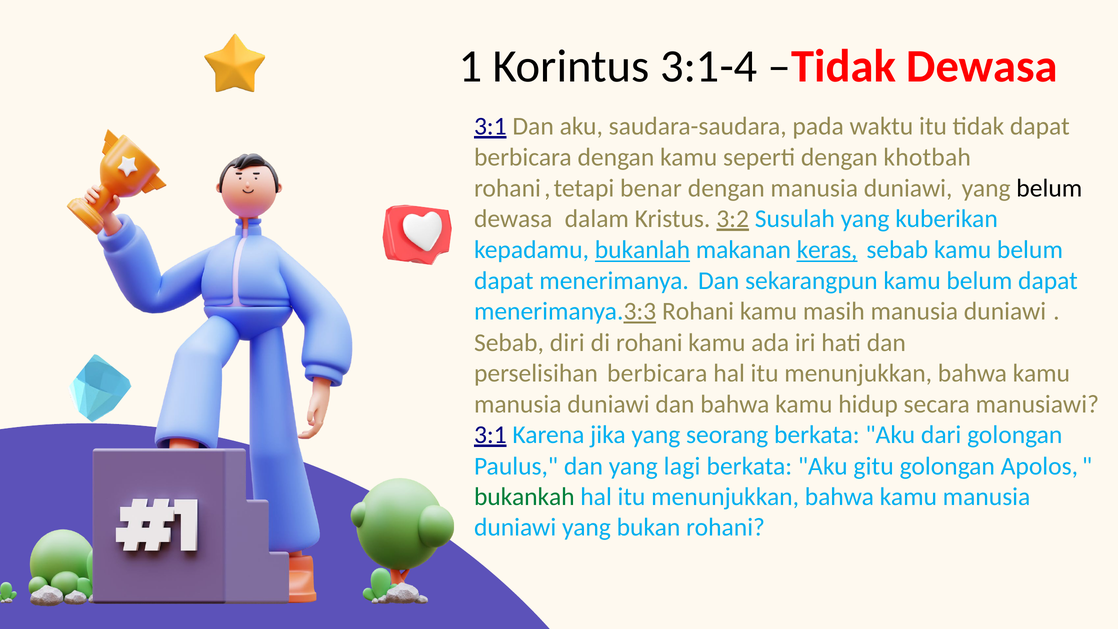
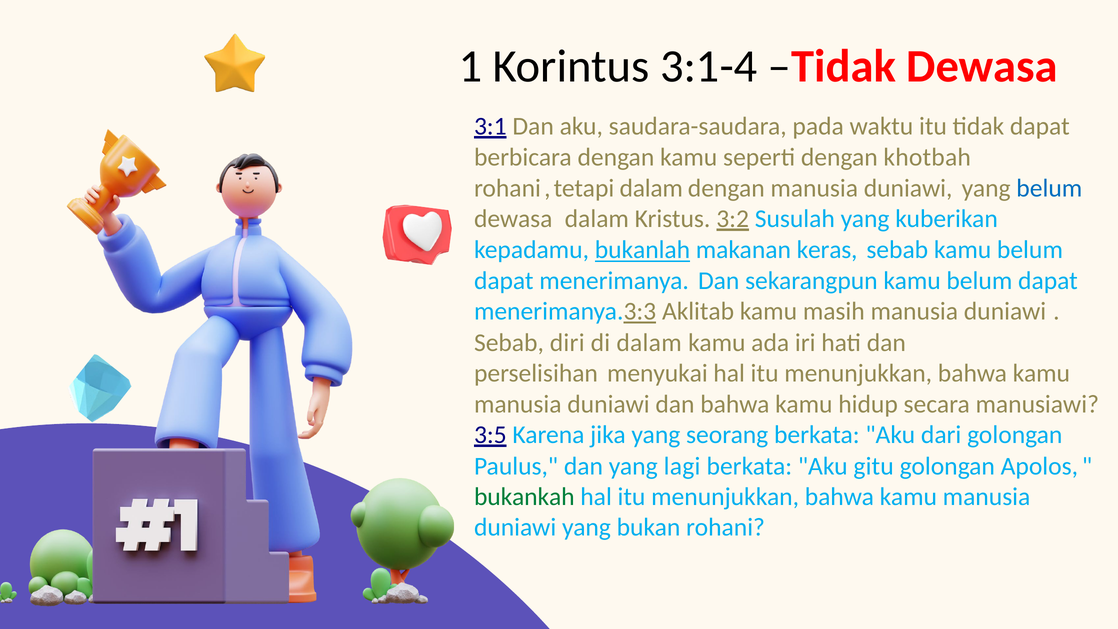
tetapi benar: benar -> dalam (651, 188)
belum colour: black -> blue (1049, 188)
keras underline: present -> none (827, 250)
menerimanya.3:3 Rohani: Rohani -> Aklitab (698, 311)
di rohani: rohani -> dalam (649, 343)
perselisihan berbicara: berbicara -> menyukai (657, 373)
3:1: 3:1 -> 3:5 (490, 435)
